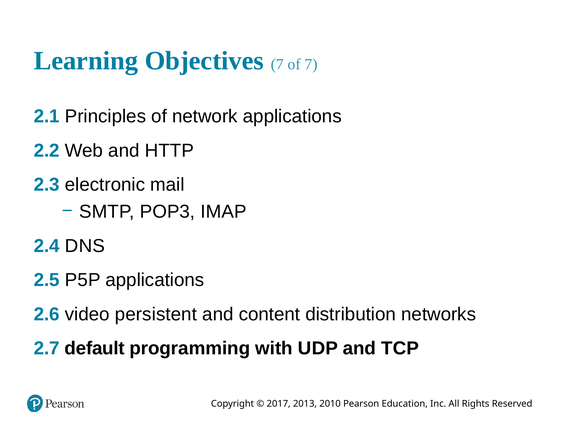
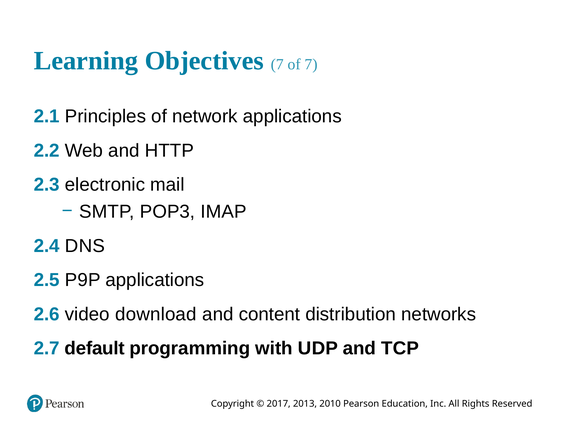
5: 5 -> 9 (83, 280)
persistent: persistent -> download (156, 315)
